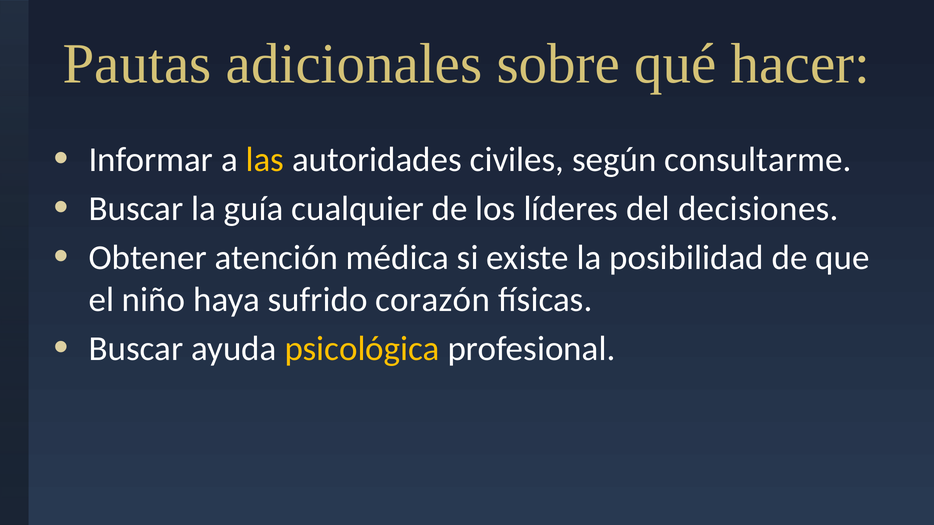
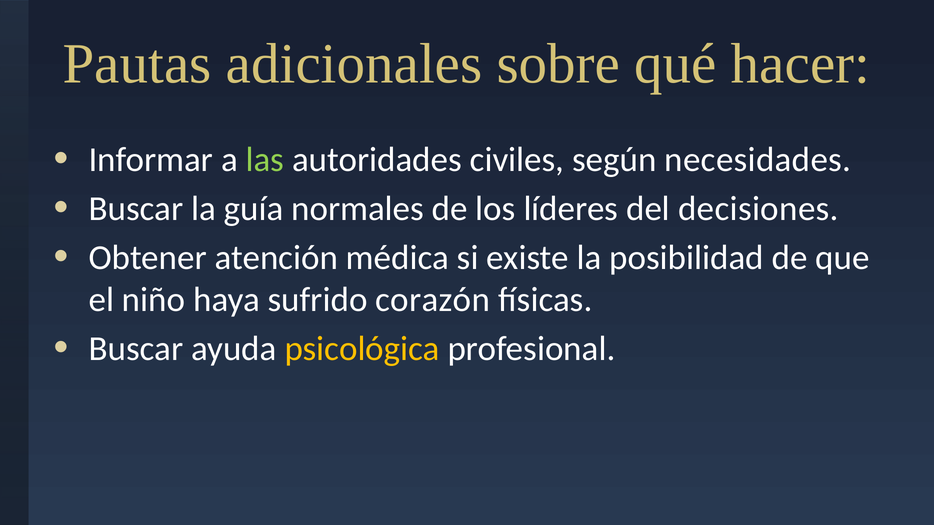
las colour: yellow -> light green (265, 160)
consultarme: consultarme -> necesidades (758, 160)
cualquier: cualquier -> normales (358, 209)
